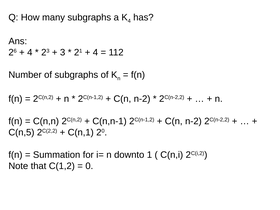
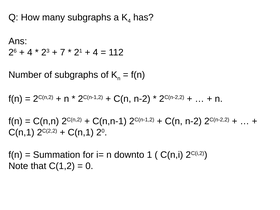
3: 3 -> 7 (63, 53)
C(n,5: C(n,5 -> C(n,1 (21, 132)
